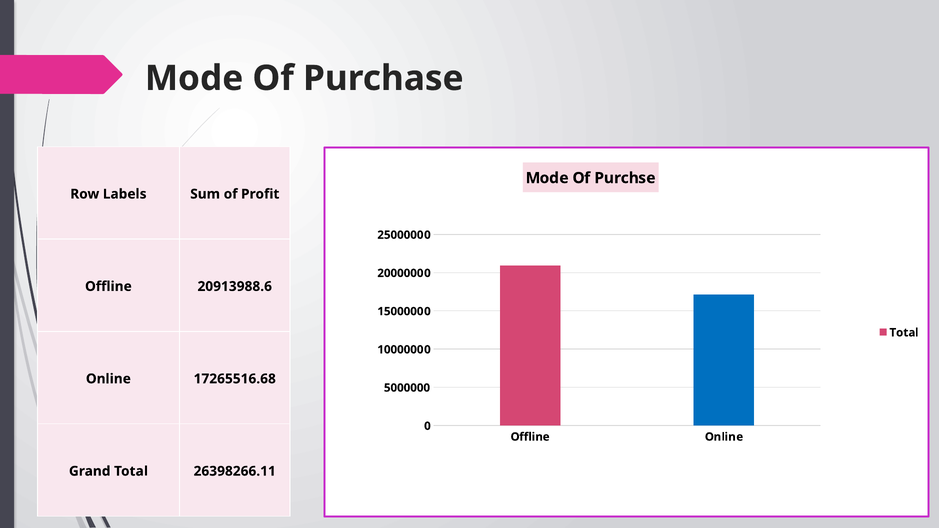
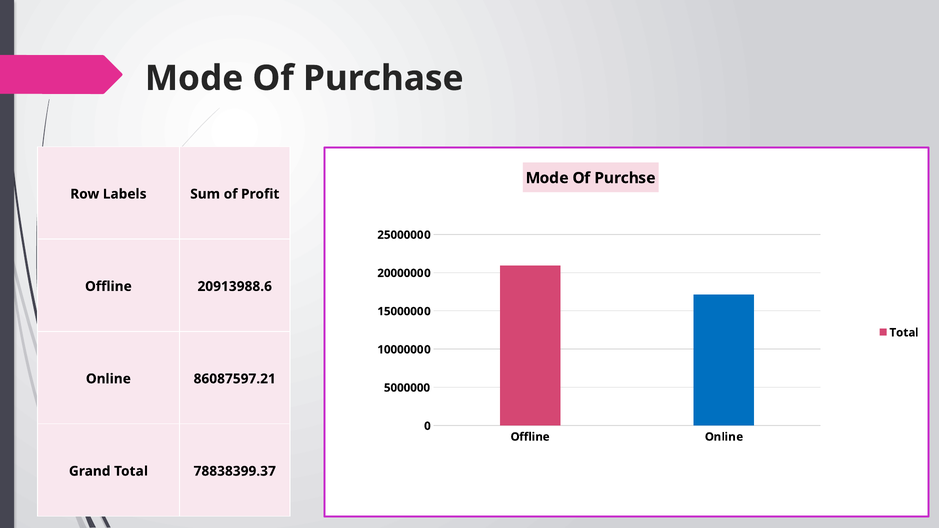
17265516.68: 17265516.68 -> 86087597.21 (235, 379)
26398266.11: 26398266.11 -> 78838399.37 (235, 471)
